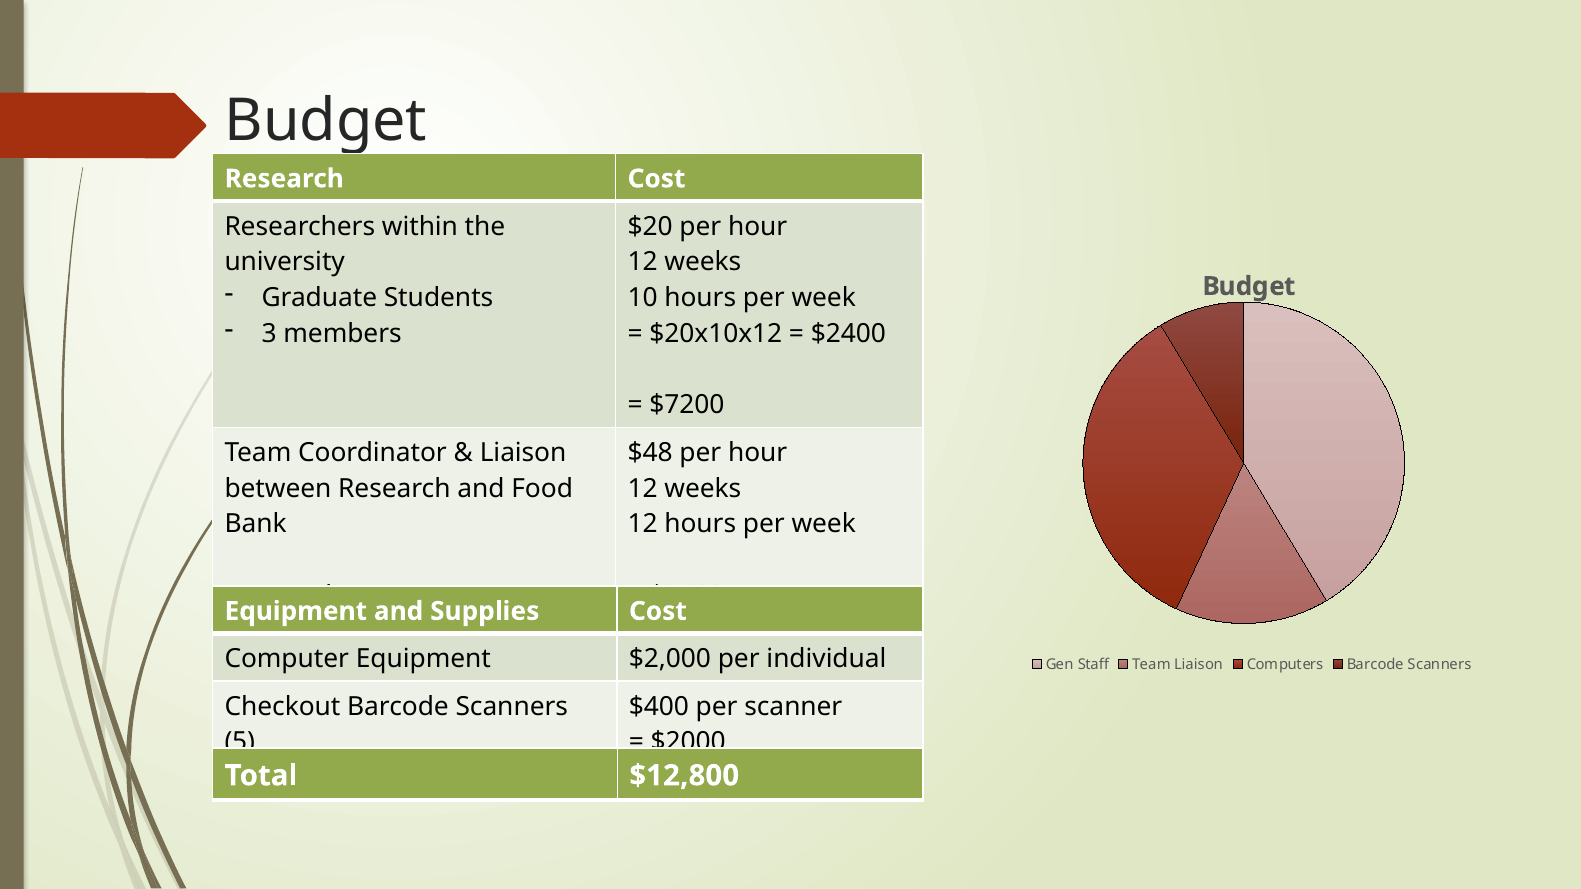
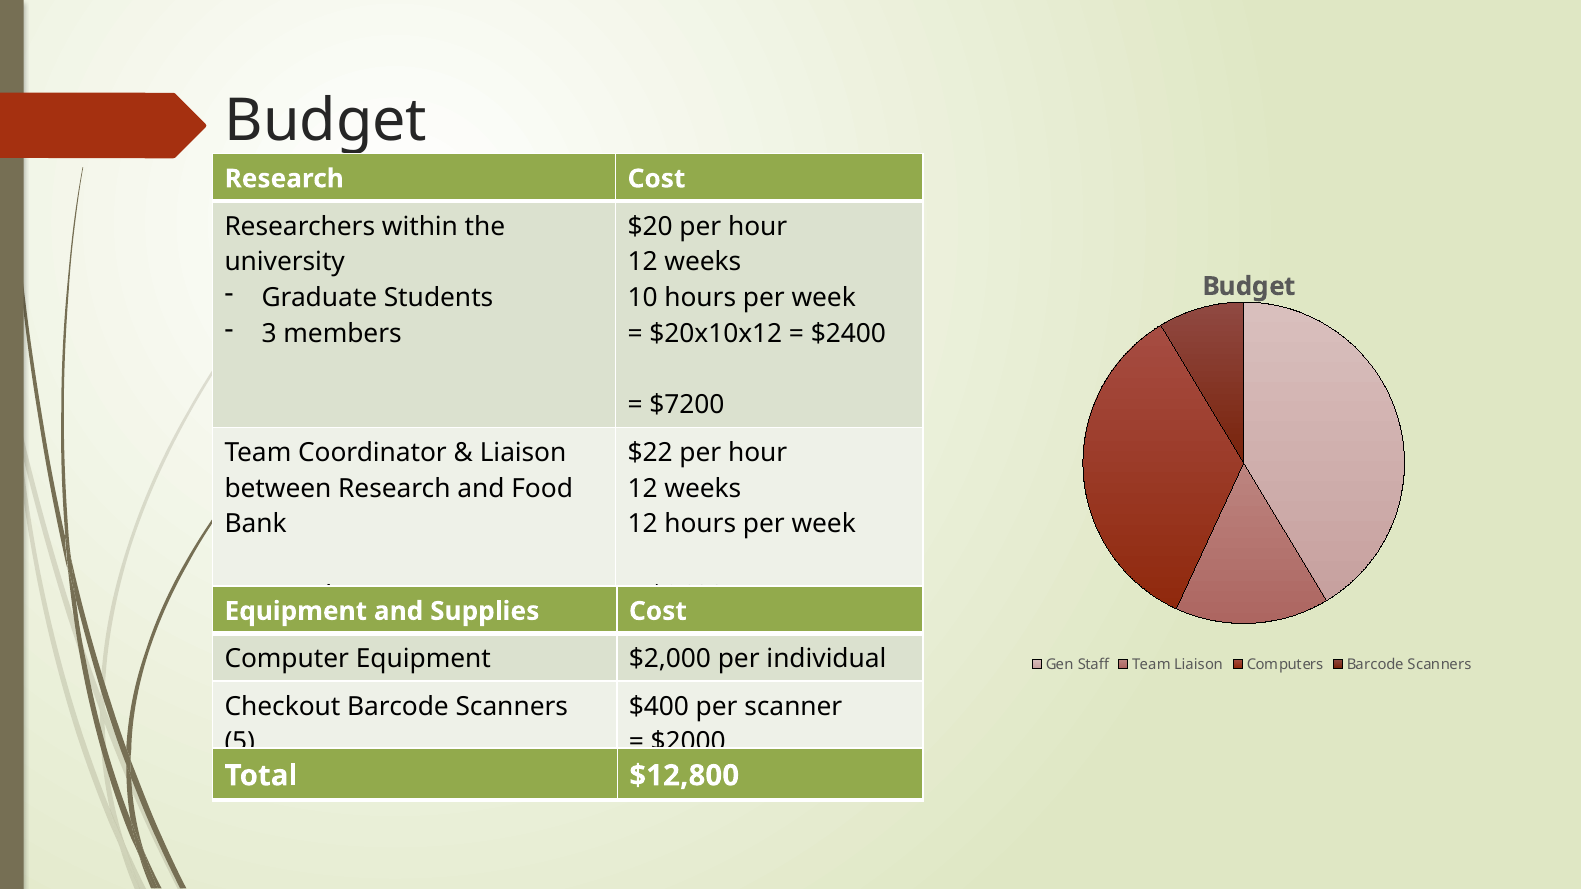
$48: $48 -> $22 (650, 453)
